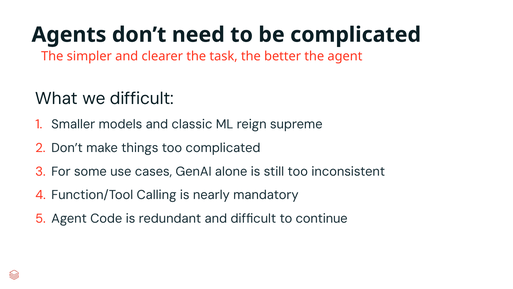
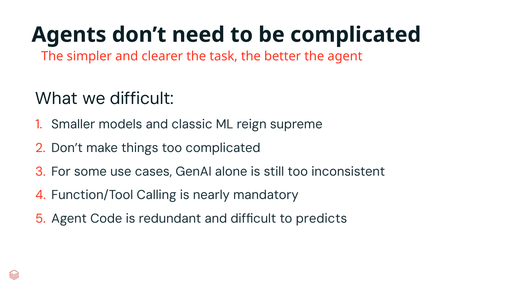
continue: continue -> predicts (321, 218)
